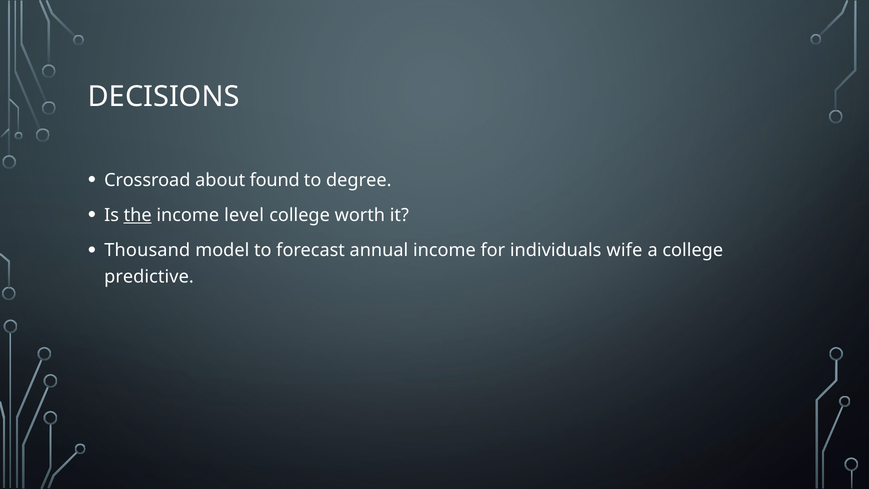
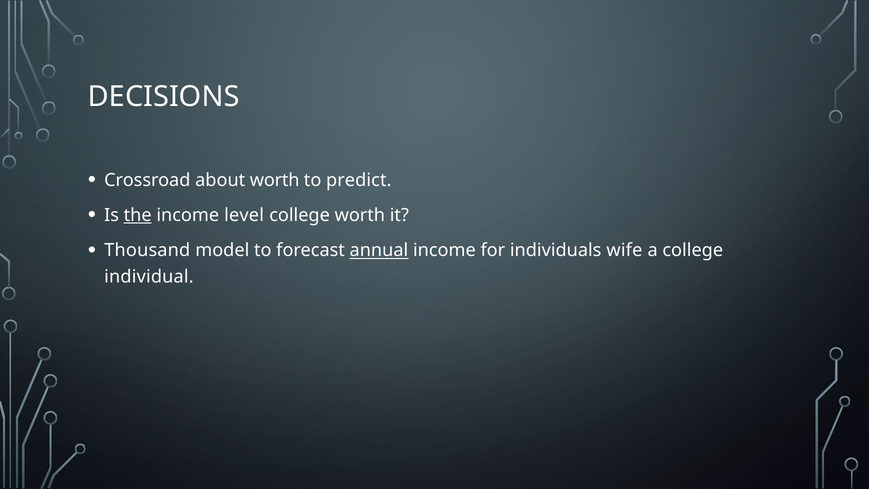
about found: found -> worth (275, 180)
degree: degree -> predict (359, 180)
annual underline: none -> present (379, 250)
predictive: predictive -> individual (149, 277)
